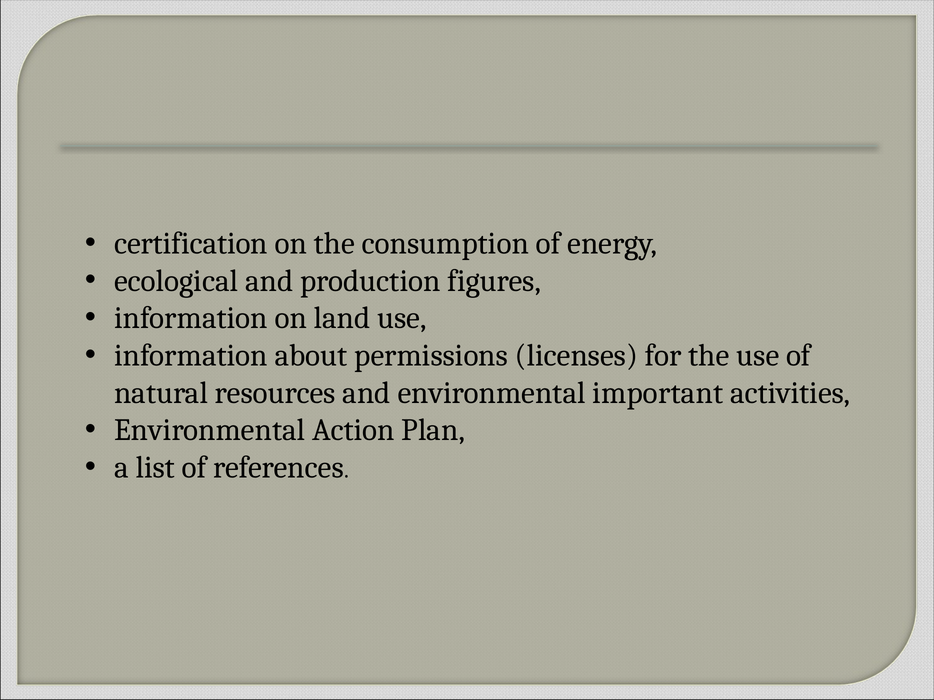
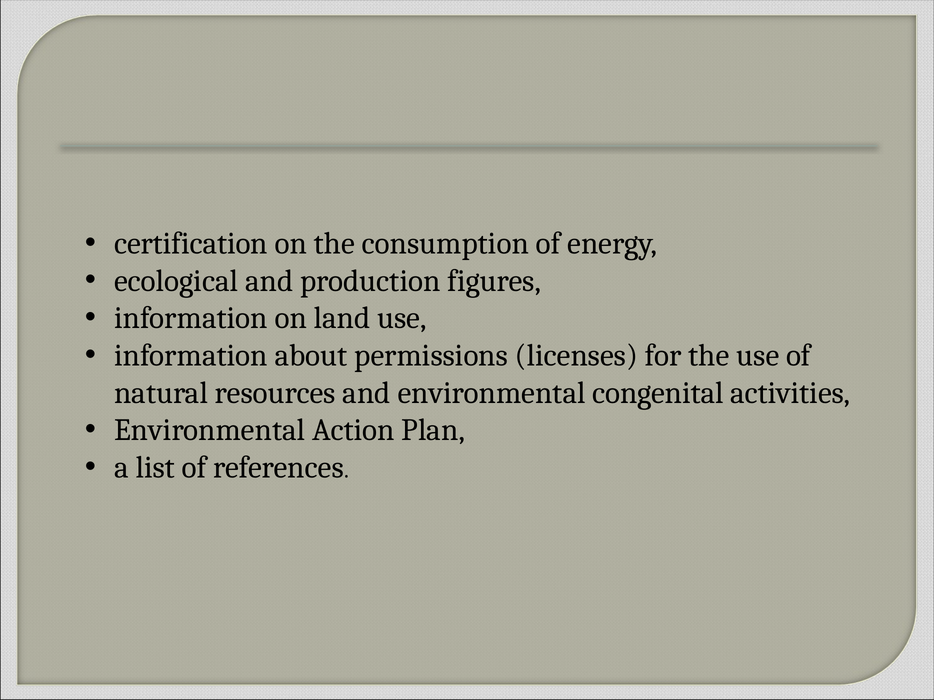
important: important -> congenital (658, 393)
